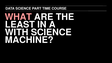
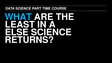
WHAT colour: pink -> light blue (18, 17)
WITH: WITH -> ELSE (17, 32)
MACHINE: MACHINE -> RETURNS (29, 40)
